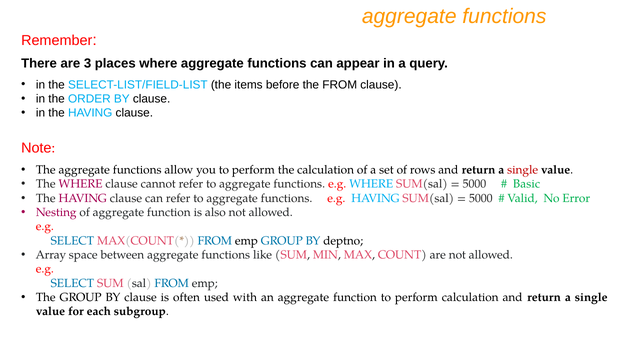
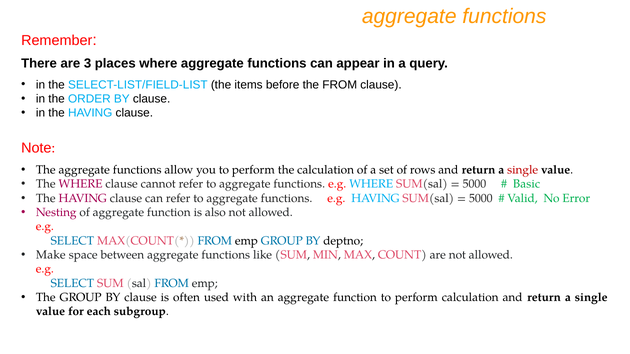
Array: Array -> Make (51, 255)
